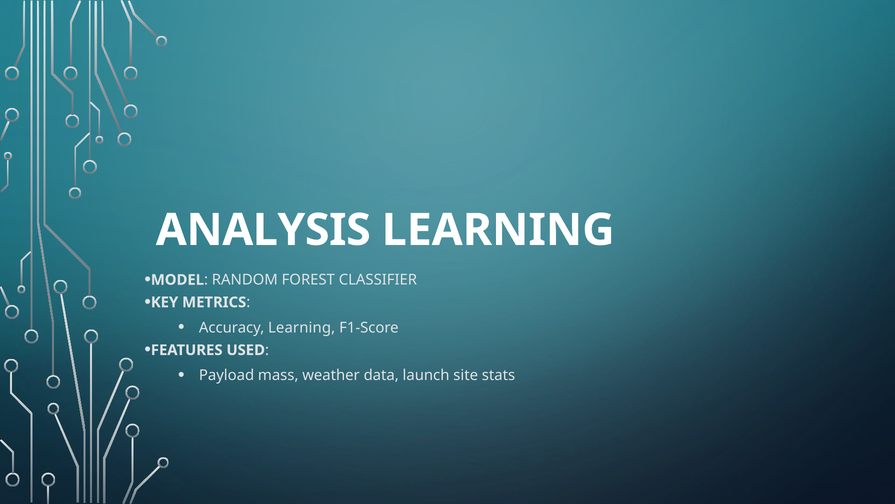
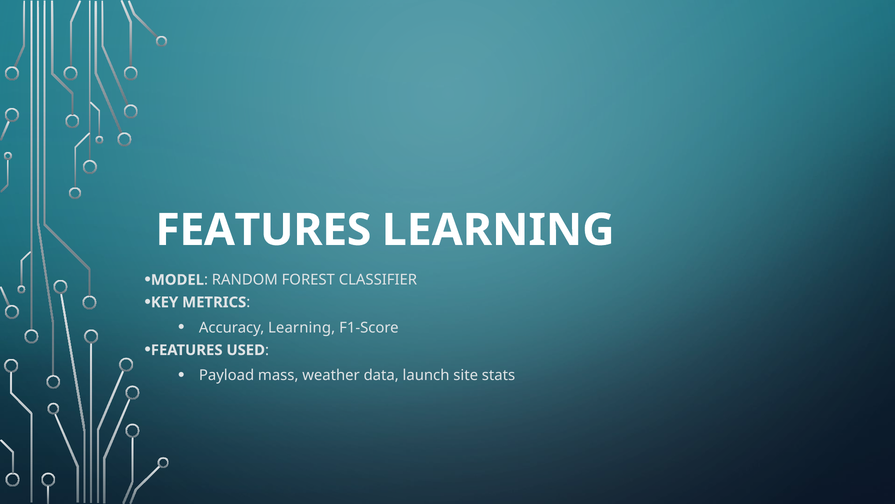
ANALYSIS: ANALYSIS -> FEATURES (263, 230)
